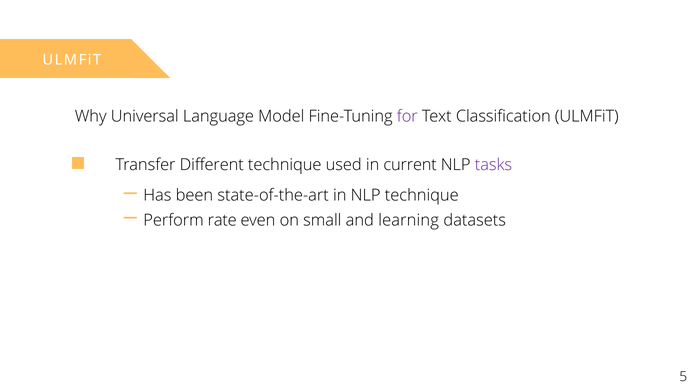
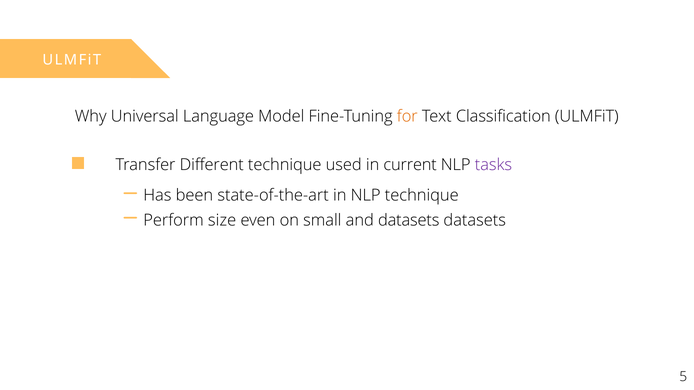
for colour: purple -> orange (407, 116)
rate: rate -> size (222, 221)
and learning: learning -> datasets (409, 221)
